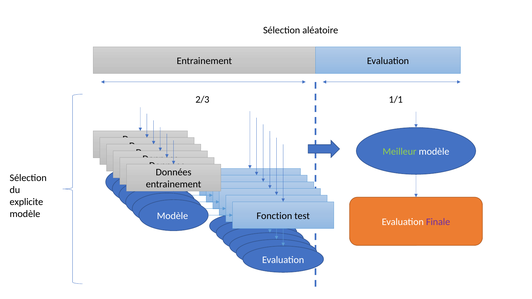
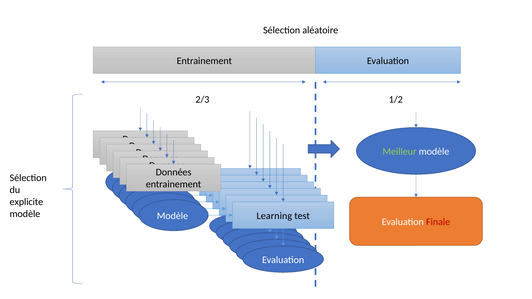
1/1: 1/1 -> 1/2 (396, 100)
Fonction: Fonction -> Learning (274, 216)
Finale colour: purple -> red (438, 222)
